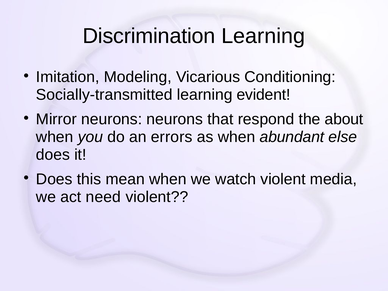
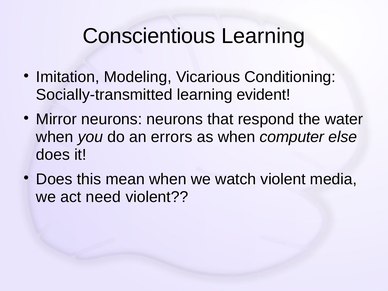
Discrimination: Discrimination -> Conscientious (149, 36)
about: about -> water (344, 119)
abundant: abundant -> computer (292, 137)
